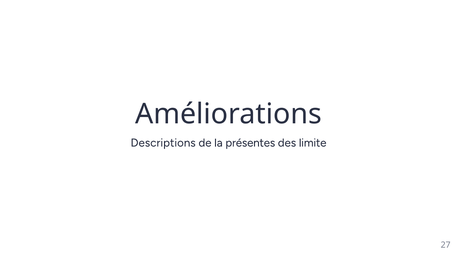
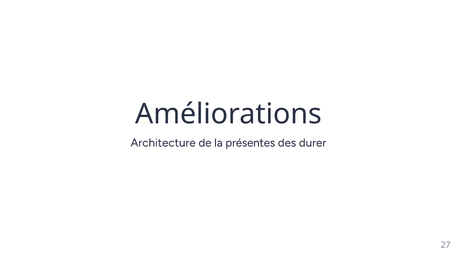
Descriptions: Descriptions -> Architecture (163, 143)
limite: limite -> durer (313, 143)
